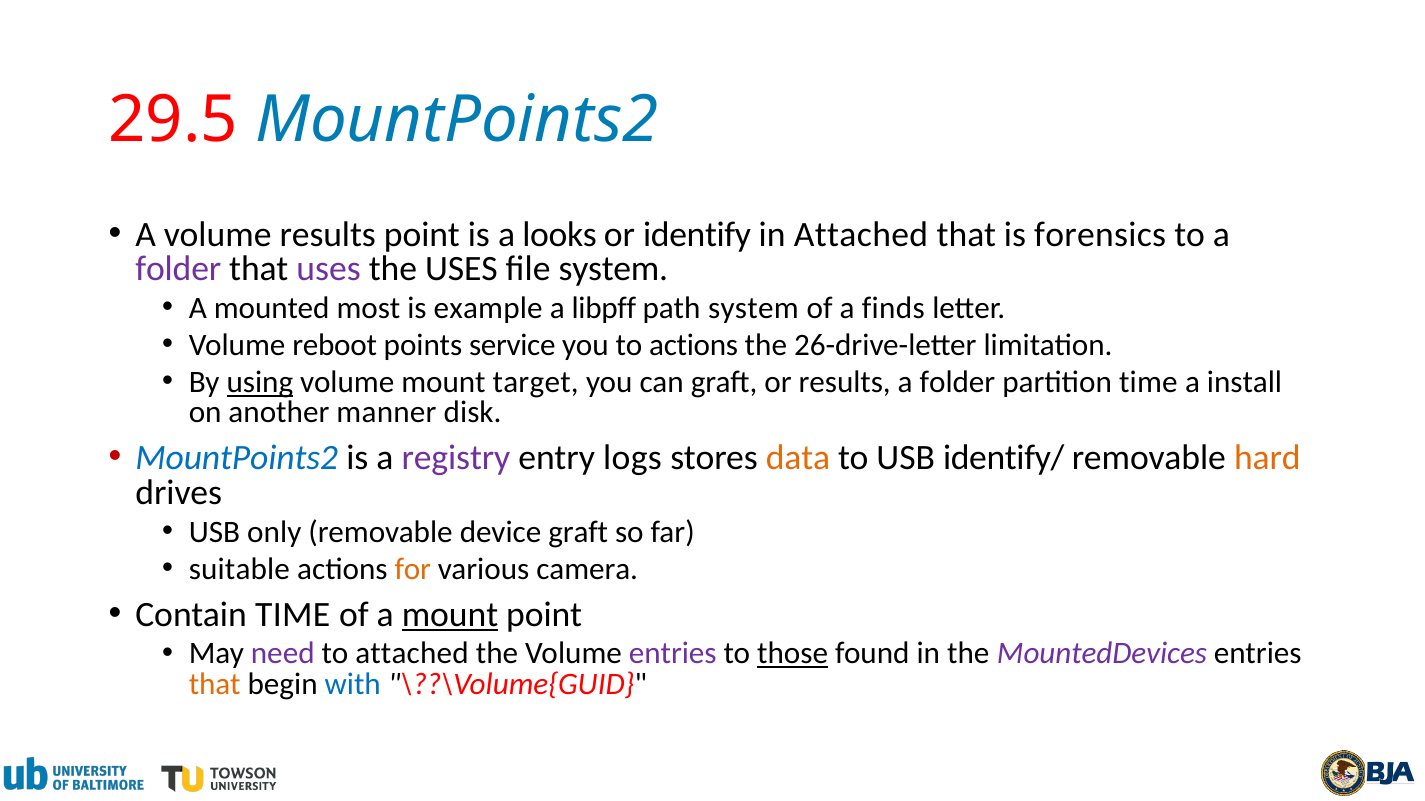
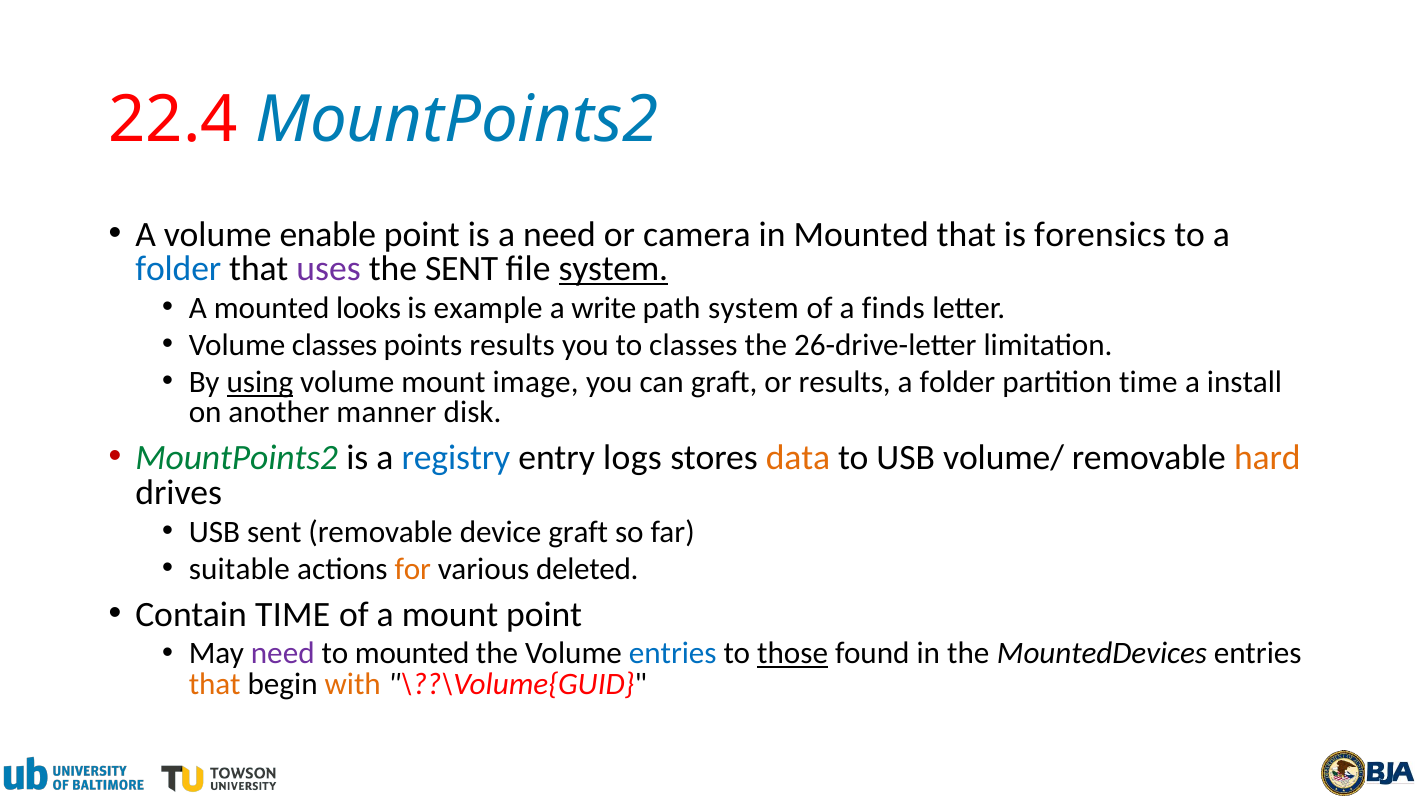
29.5: 29.5 -> 22.4 (173, 120)
volume results: results -> enable (328, 235)
a looks: looks -> need (559, 235)
identify: identify -> camera (697, 235)
in Attached: Attached -> Mounted (861, 235)
folder colour: purple -> blue (178, 269)
the USES: USES -> SENT (462, 269)
system underline: none -> present (613, 269)
most: most -> looks (369, 309)
libpff: libpff -> write (604, 309)
Volume reboot: reboot -> classes (335, 346)
points service: service -> results (512, 346)
to actions: actions -> classes (693, 346)
target: target -> image (536, 382)
MountPoints2 colour: blue -> green (237, 458)
registry colour: purple -> blue (456, 458)
identify/: identify/ -> volume/ (1004, 458)
USB only: only -> sent (274, 532)
camera: camera -> deleted (587, 569)
mount underline: present -> none (450, 615)
to attached: attached -> mounted (412, 654)
entries colour: purple -> blue (673, 654)
MountedDevices colour: purple -> black (1102, 654)
with colour: blue -> orange (353, 684)
